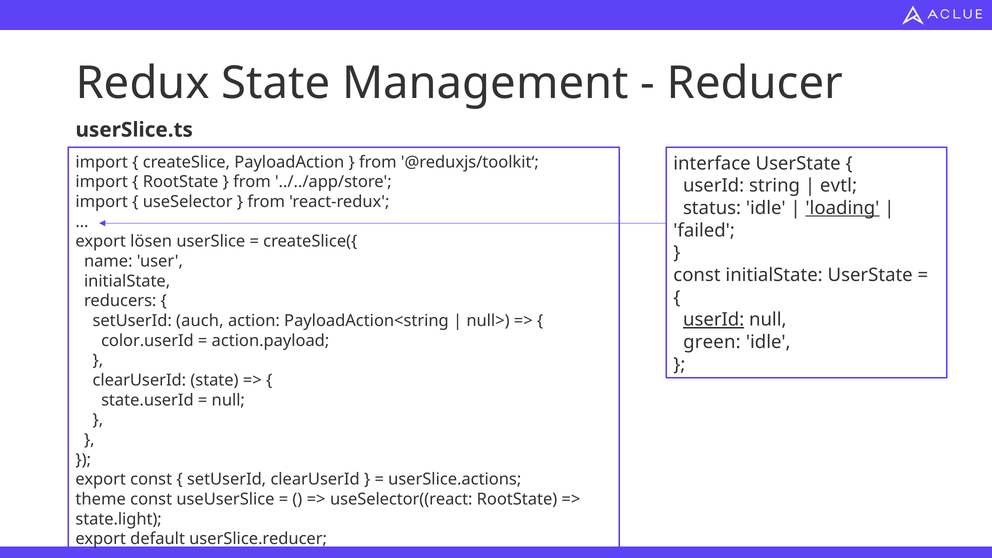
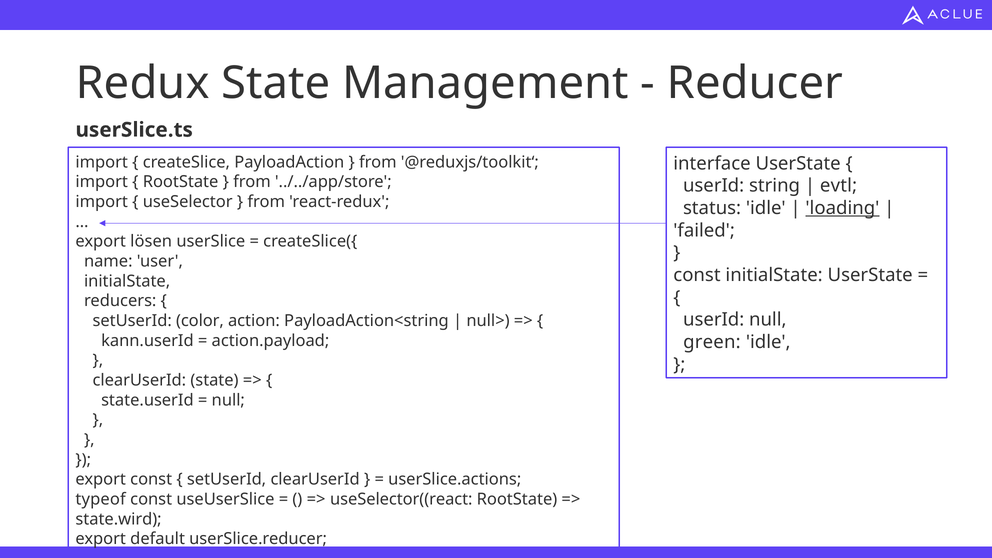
userId underline: present -> none (714, 320)
auch: auch -> color (200, 321)
color.userId: color.userId -> kann.userId (147, 341)
theme: theme -> typeof (101, 499)
state.light: state.light -> state.wird (119, 519)
